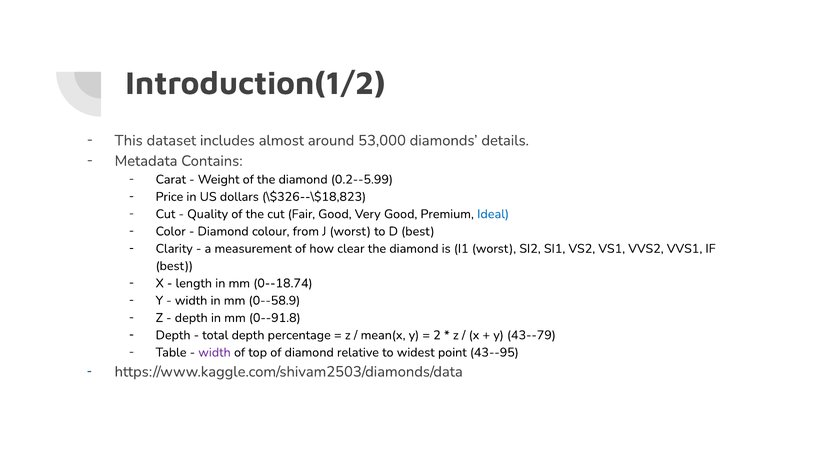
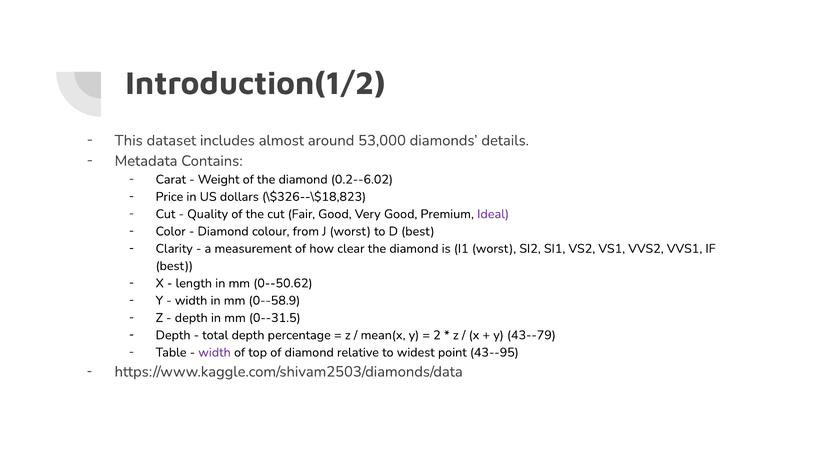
0.2--5.99: 0.2--5.99 -> 0.2--6.02 (362, 179)
Ideal colour: blue -> purple (493, 214)
0--18.74: 0--18.74 -> 0--50.62 (283, 283)
0--91.8: 0--91.8 -> 0--31.5 (275, 318)
